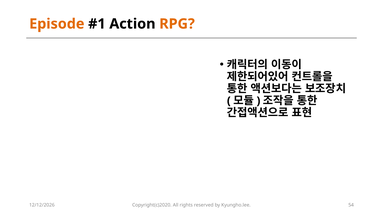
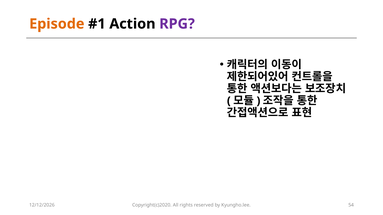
RPG colour: orange -> purple (177, 24)
